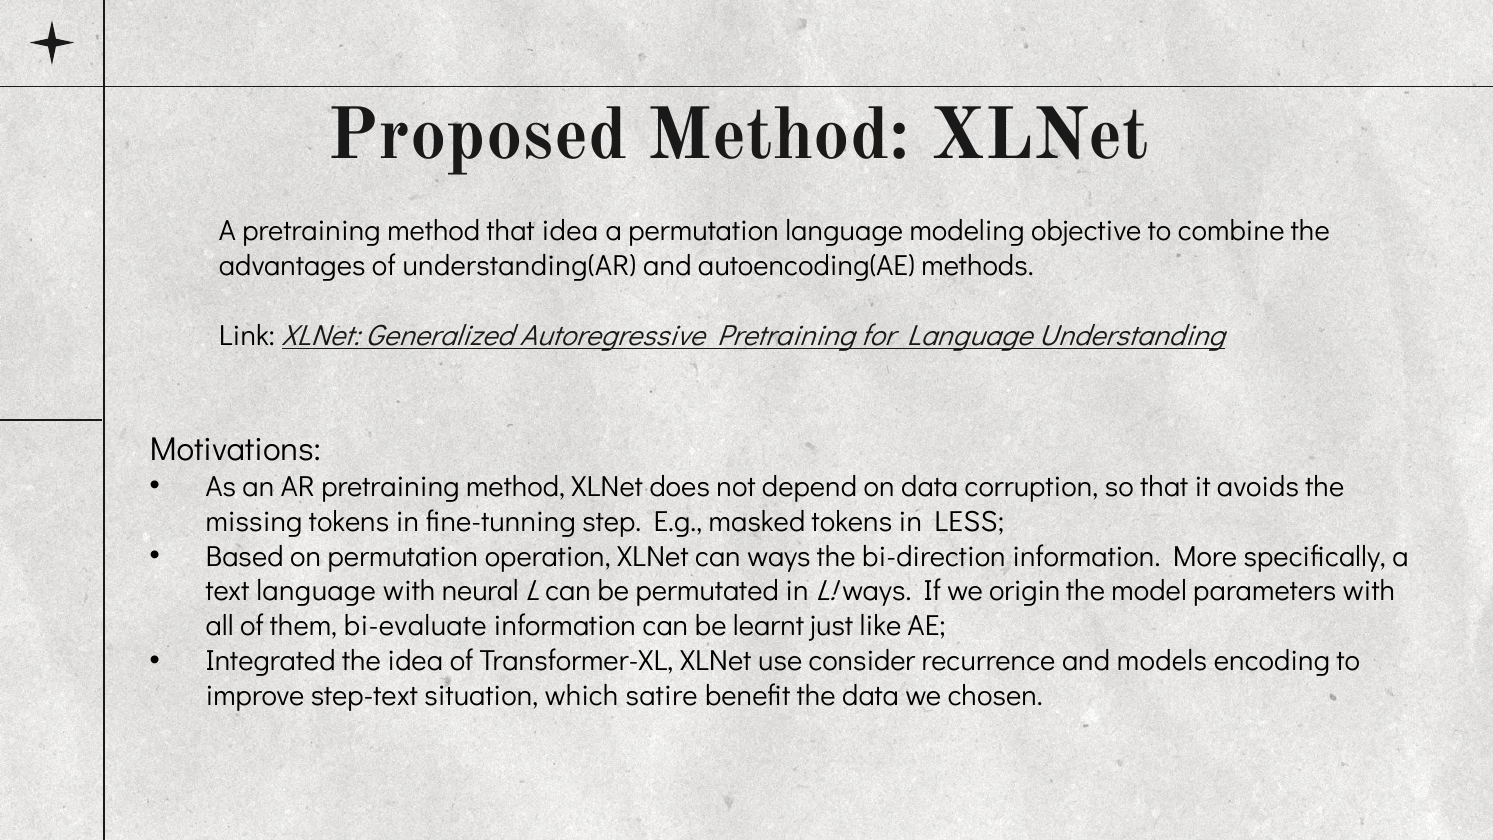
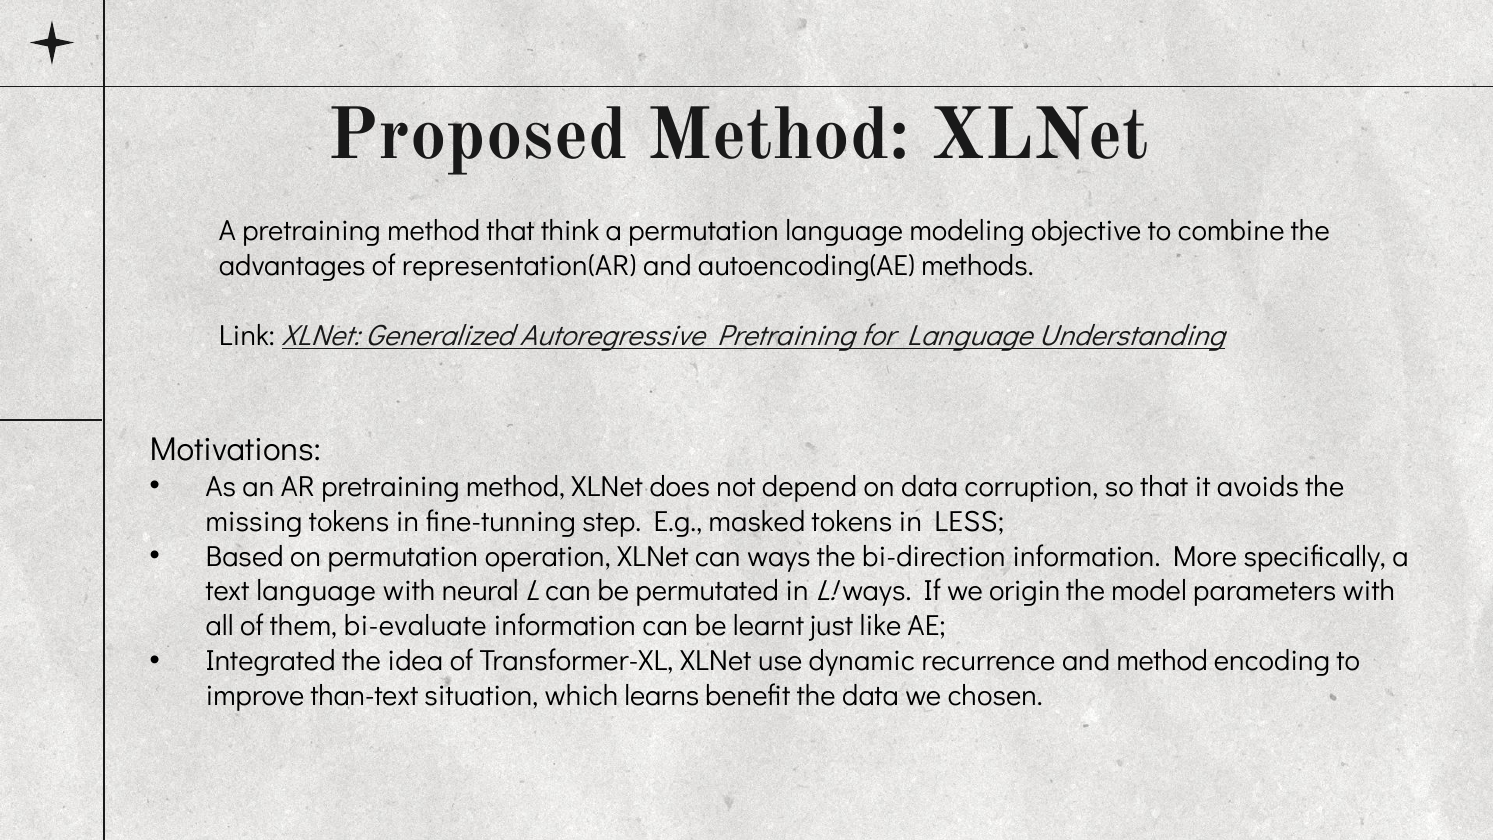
that idea: idea -> think (570, 231)
understanding(AR: understanding(AR -> representation(AR (519, 266)
consider: consider -> dynamic (862, 661)
and models: models -> method (1162, 661)
step-text: step-text -> than-text (365, 696)
satire: satire -> learns (662, 696)
